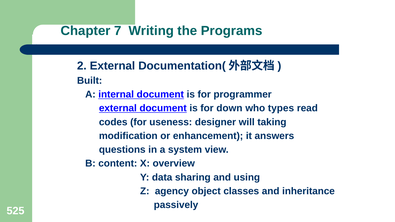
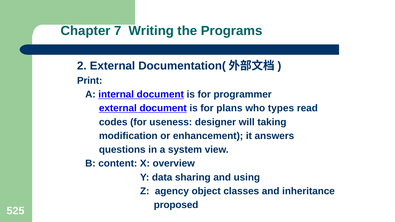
Built: Built -> Print (90, 81)
down: down -> plans (229, 108)
passively: passively -> proposed (176, 205)
